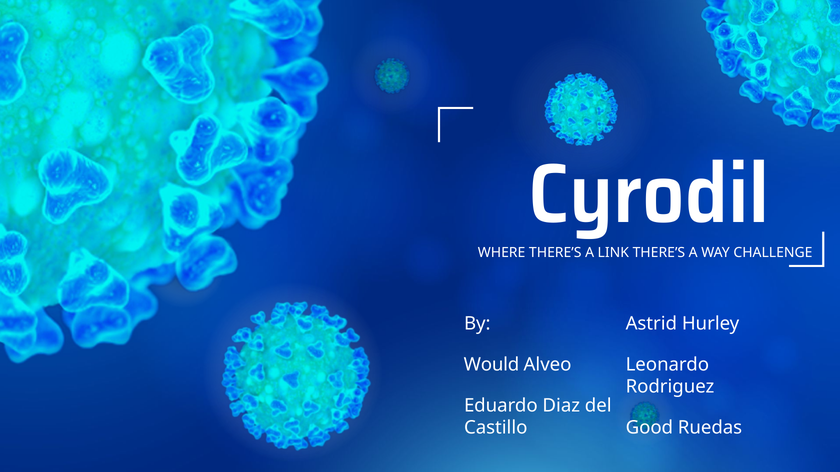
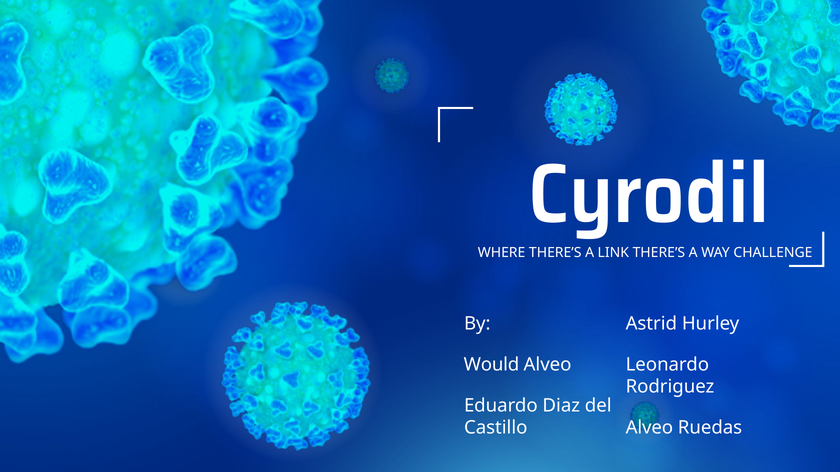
Good: Good -> Alveo (649, 428)
